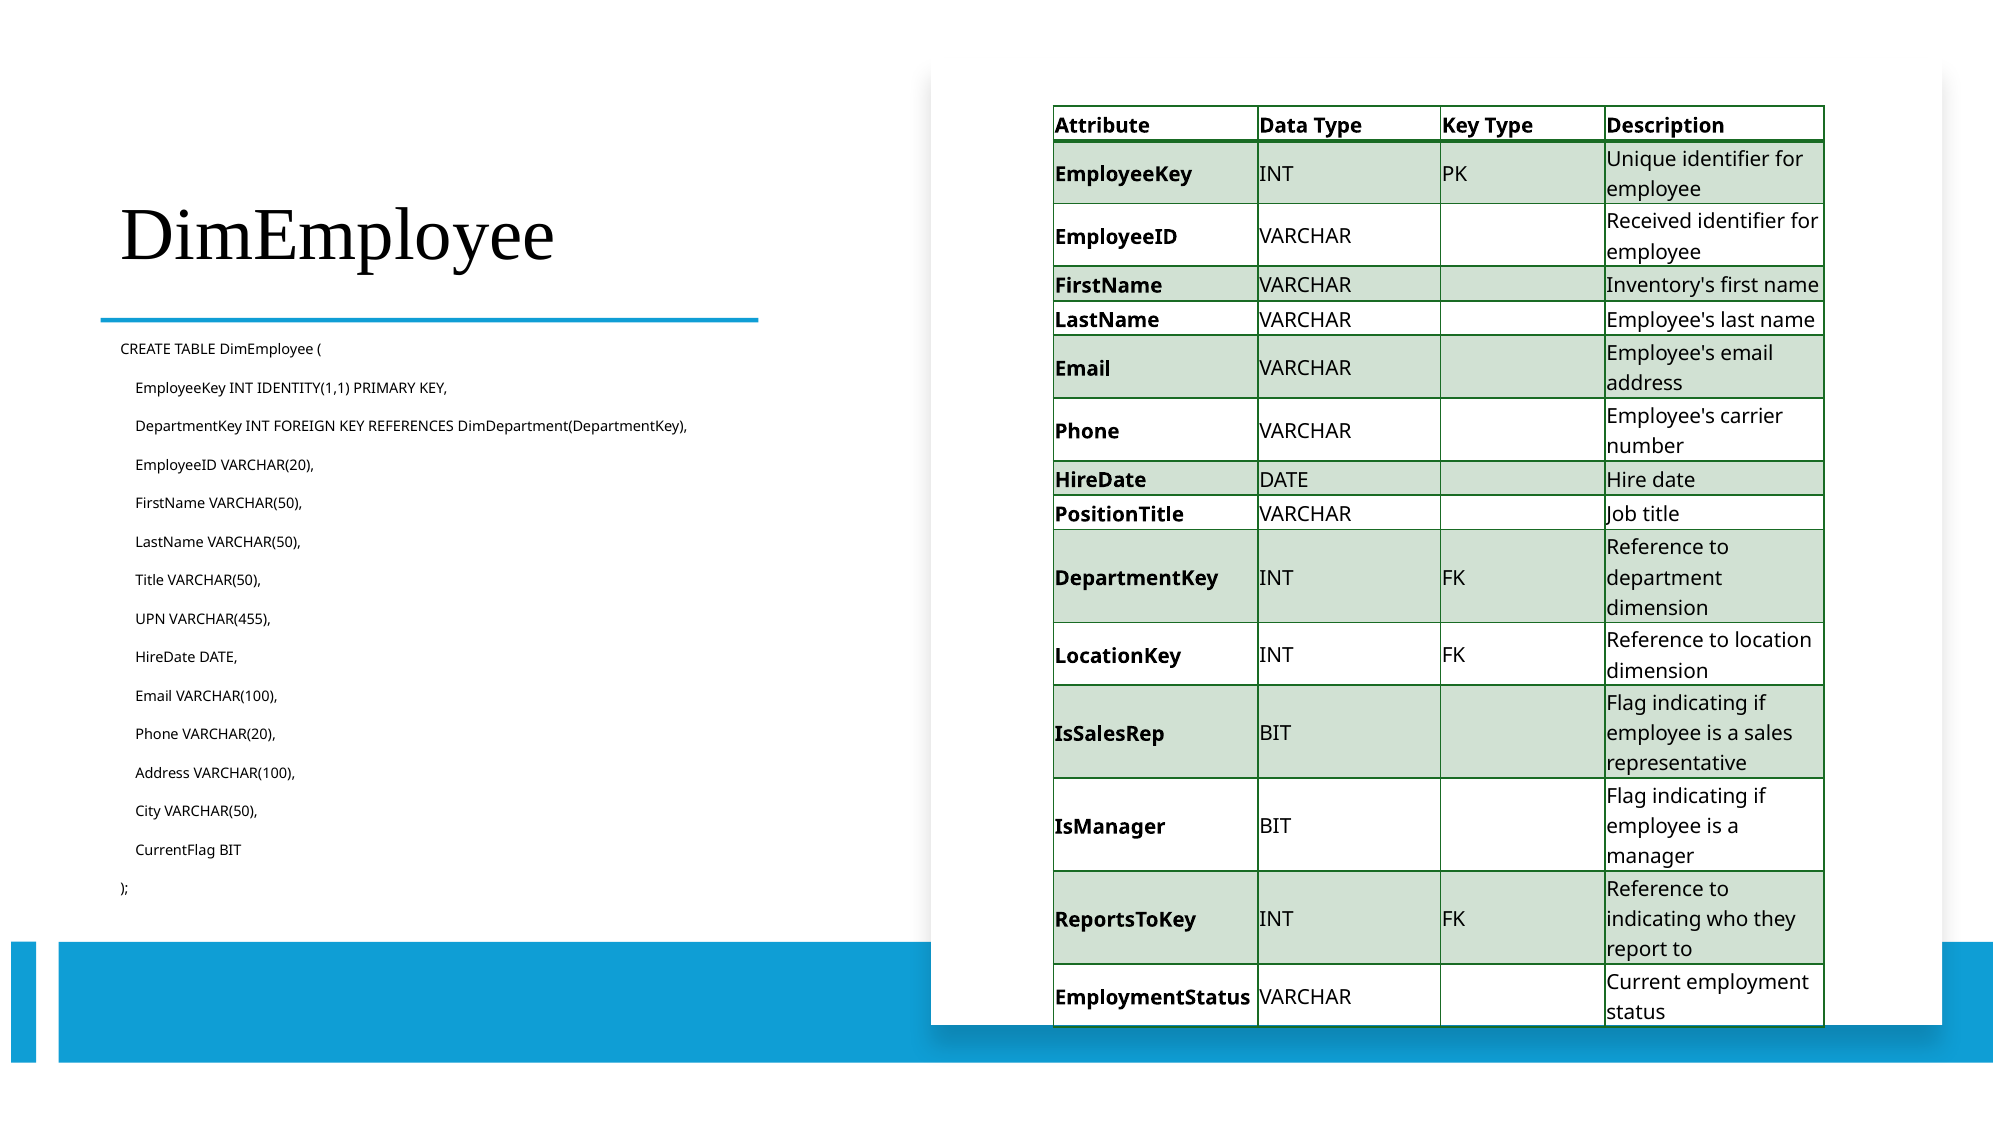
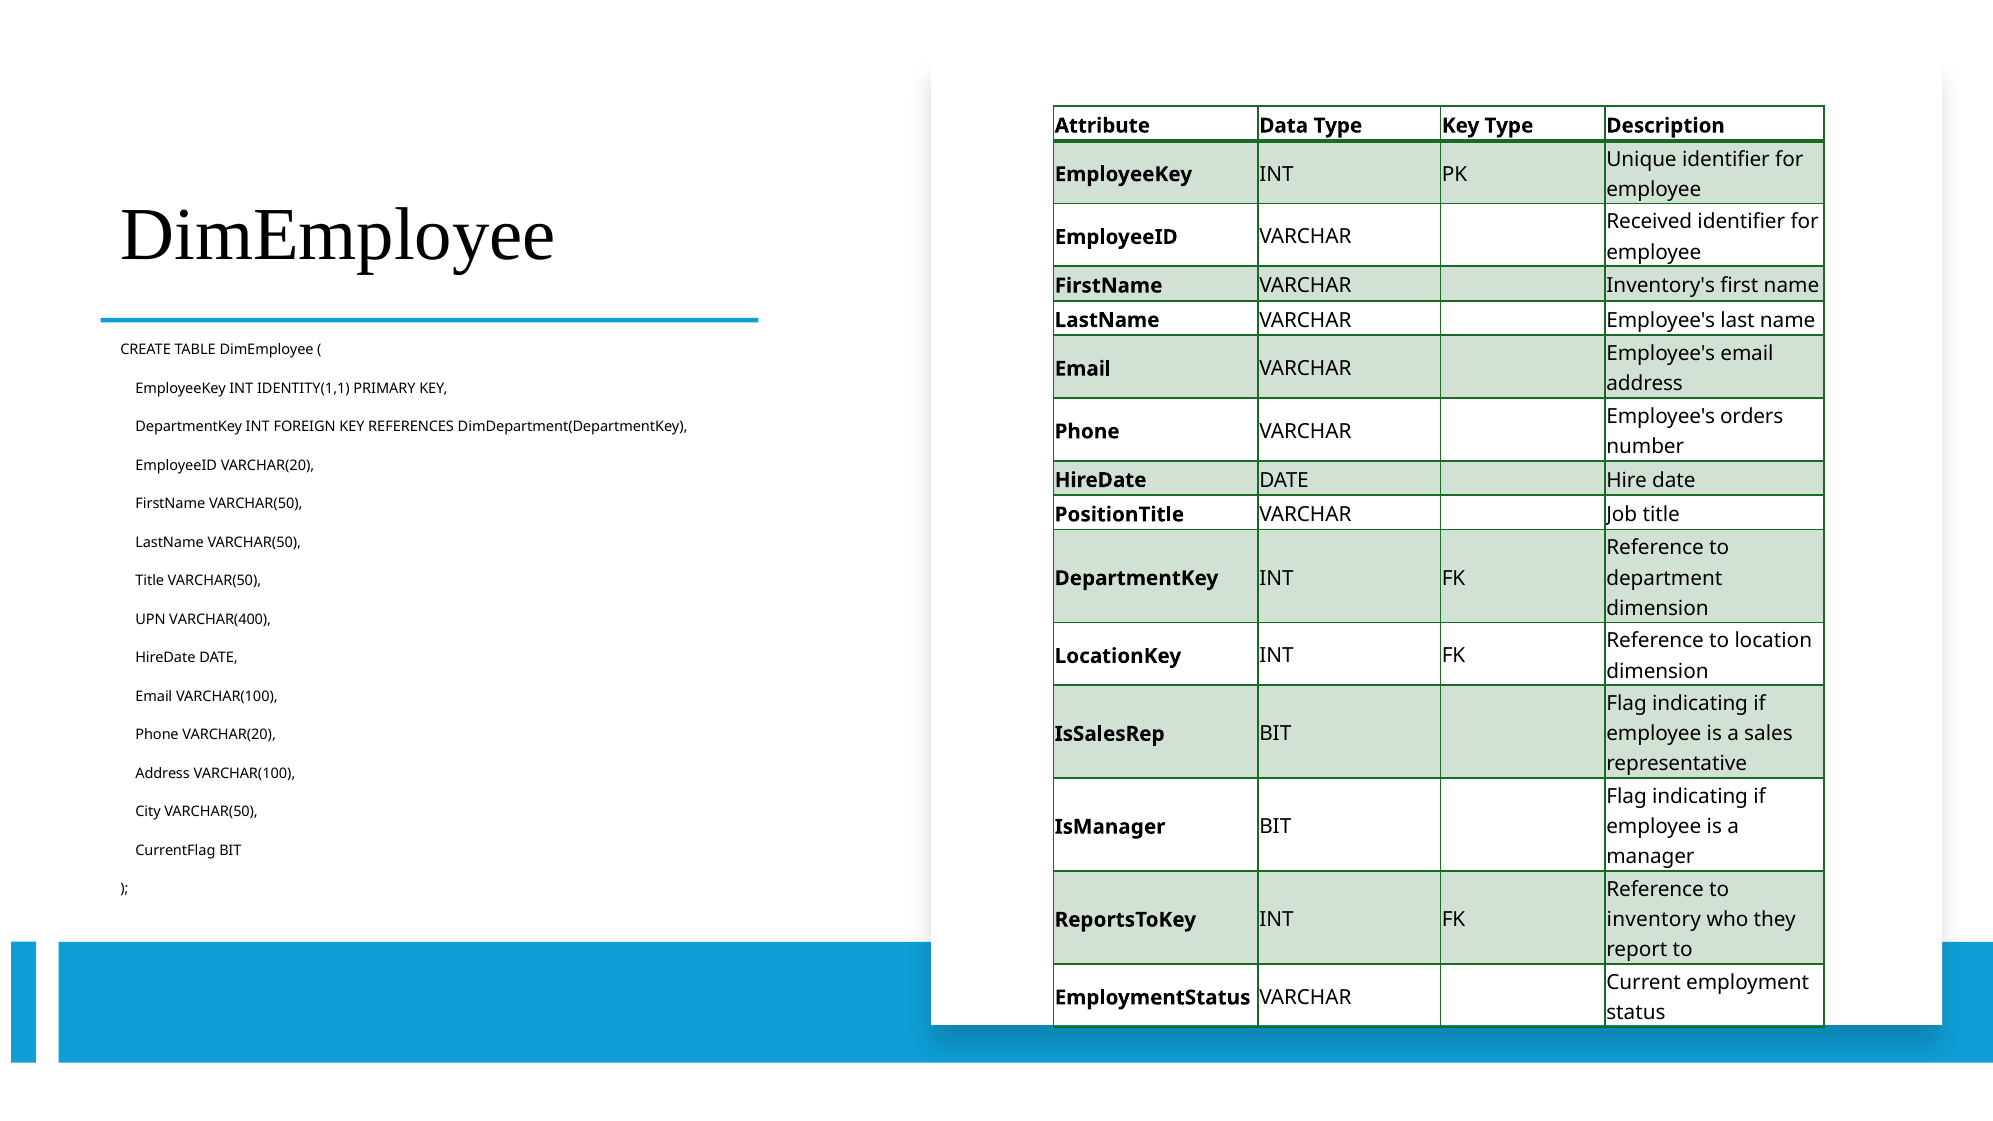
carrier: carrier -> orders (1752, 416)
VARCHAR(455: VARCHAR(455 -> VARCHAR(400 (220, 619)
indicating: indicating -> inventory (1654, 920)
